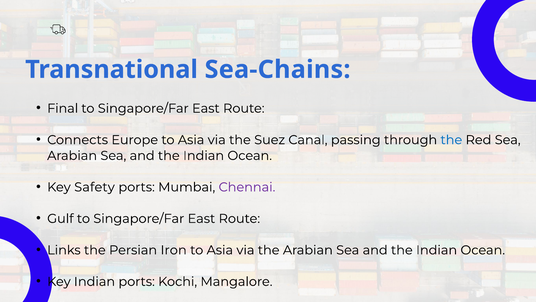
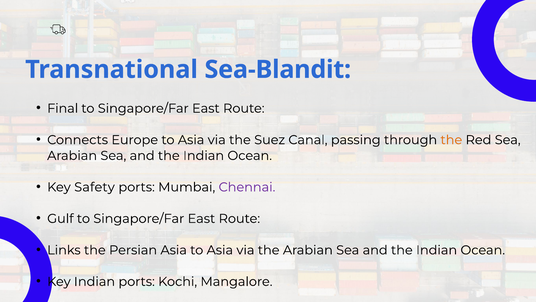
Sea-Chains: Sea-Chains -> Sea-Blandit (278, 69)
the colour: blue -> orange (451, 140)
Persian Iron: Iron -> Asia (174, 250)
